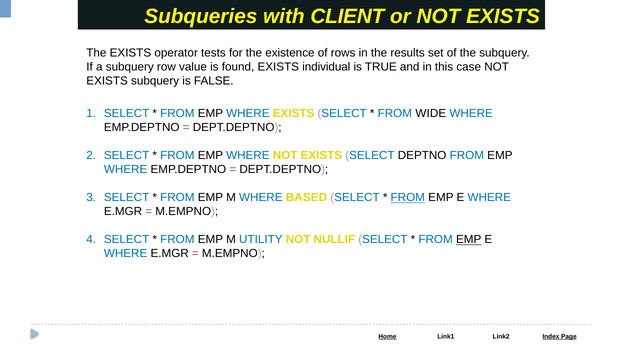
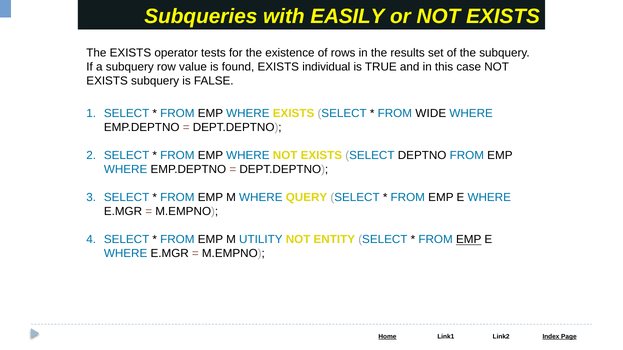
CLIENT: CLIENT -> EASILY (347, 16)
BASED: BASED -> QUERY (307, 198)
FROM underline: present -> none (408, 198)
NULLIF: NULLIF -> ENTITY (334, 240)
